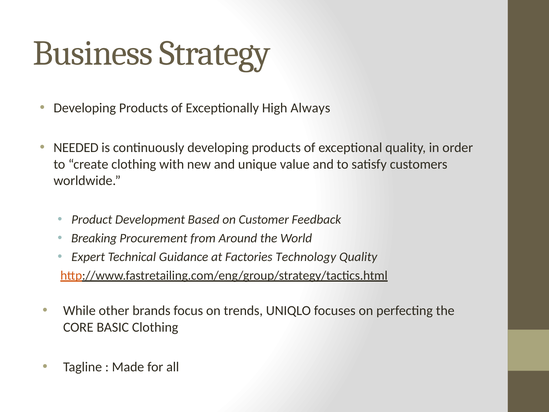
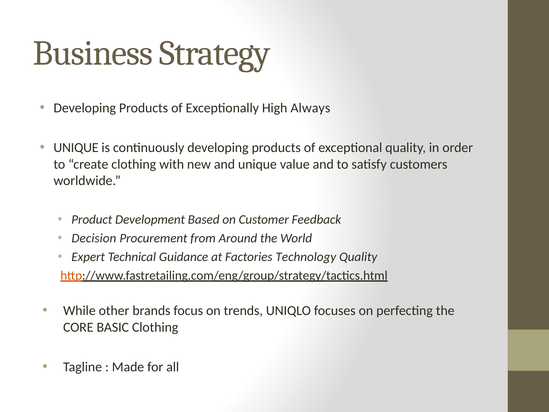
NEEDED: NEEDED -> UNIQUE (76, 148)
Breaking: Breaking -> Decision (94, 238)
